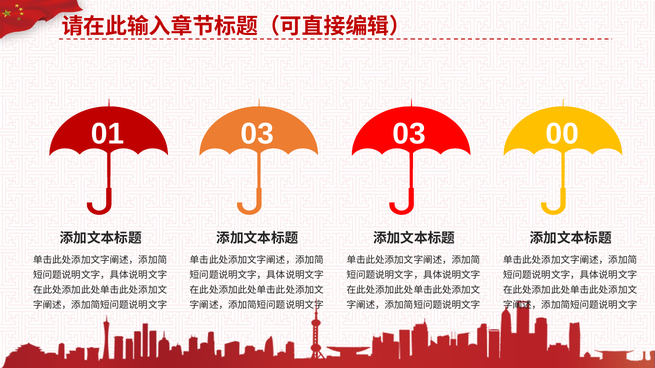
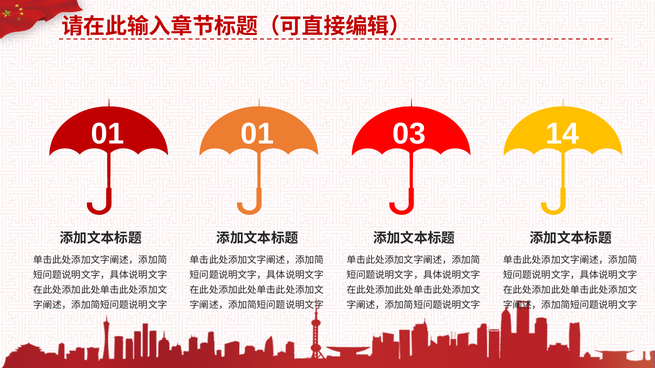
01 03: 03 -> 01 (257, 134)
00: 00 -> 14 (562, 134)
